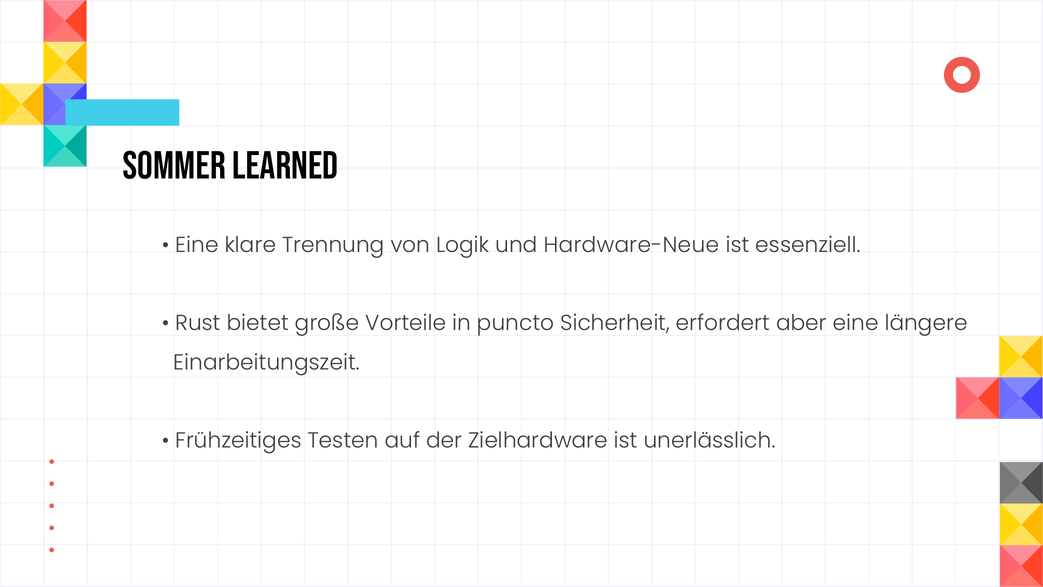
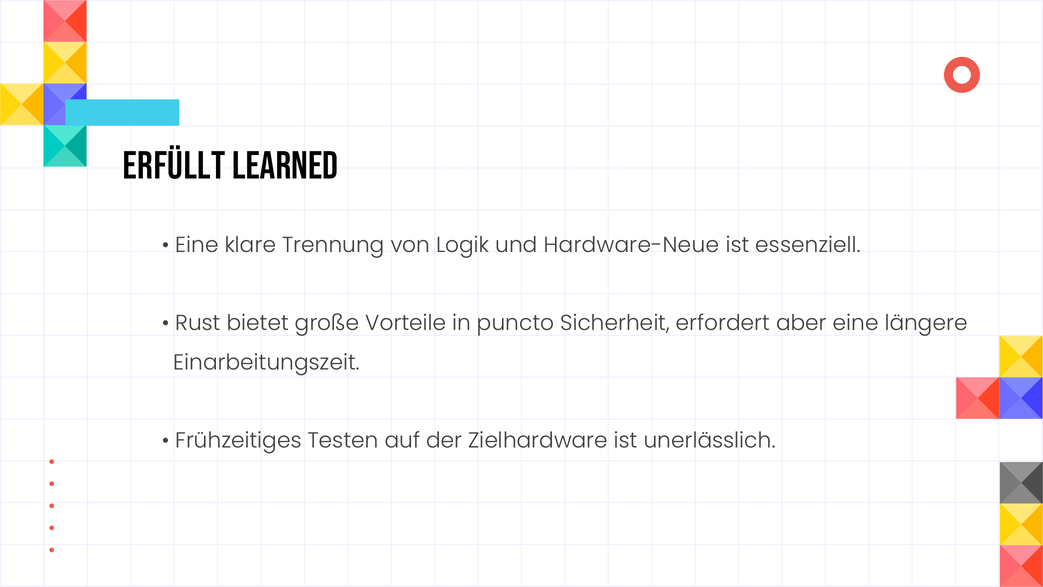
Sommer: Sommer -> Erfüllt (174, 166)
